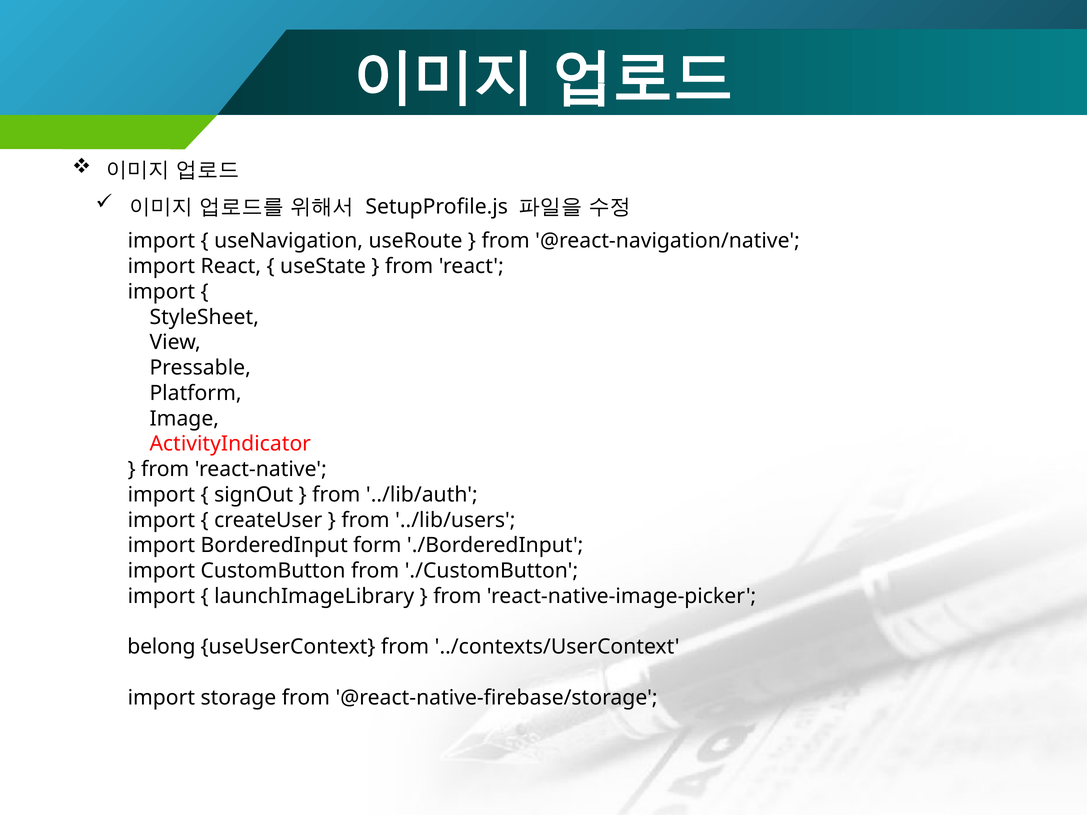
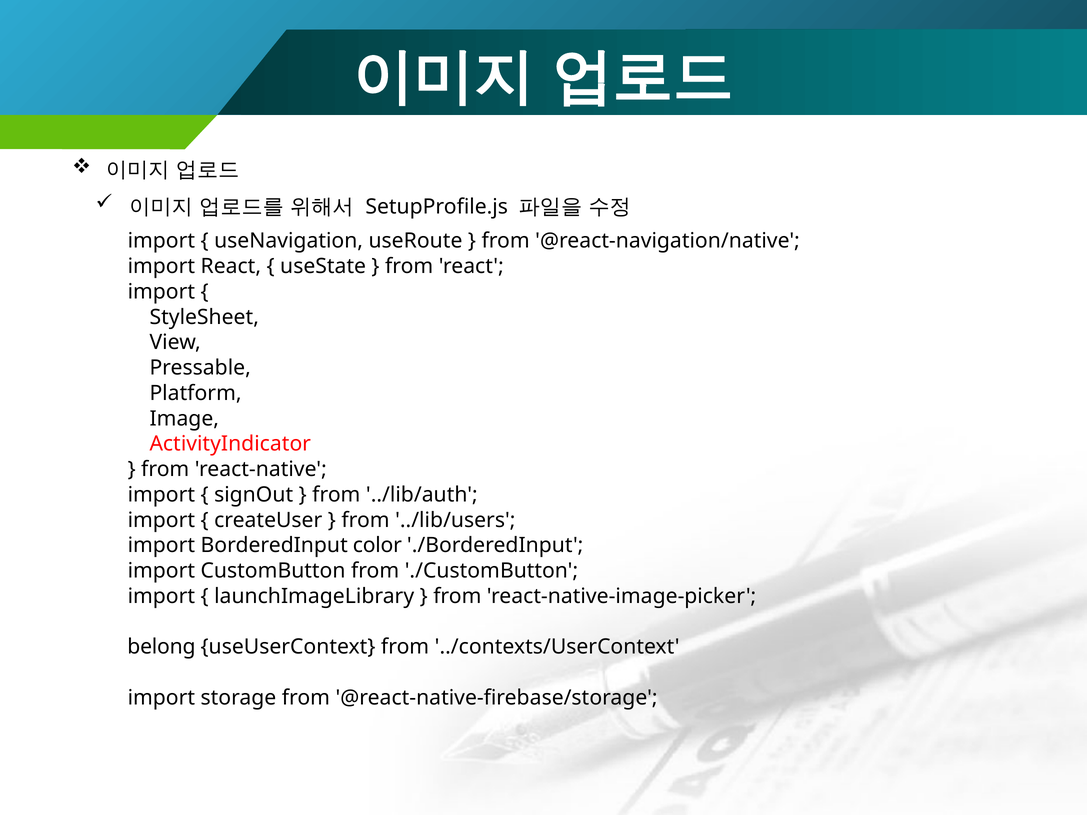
form: form -> color (377, 546)
